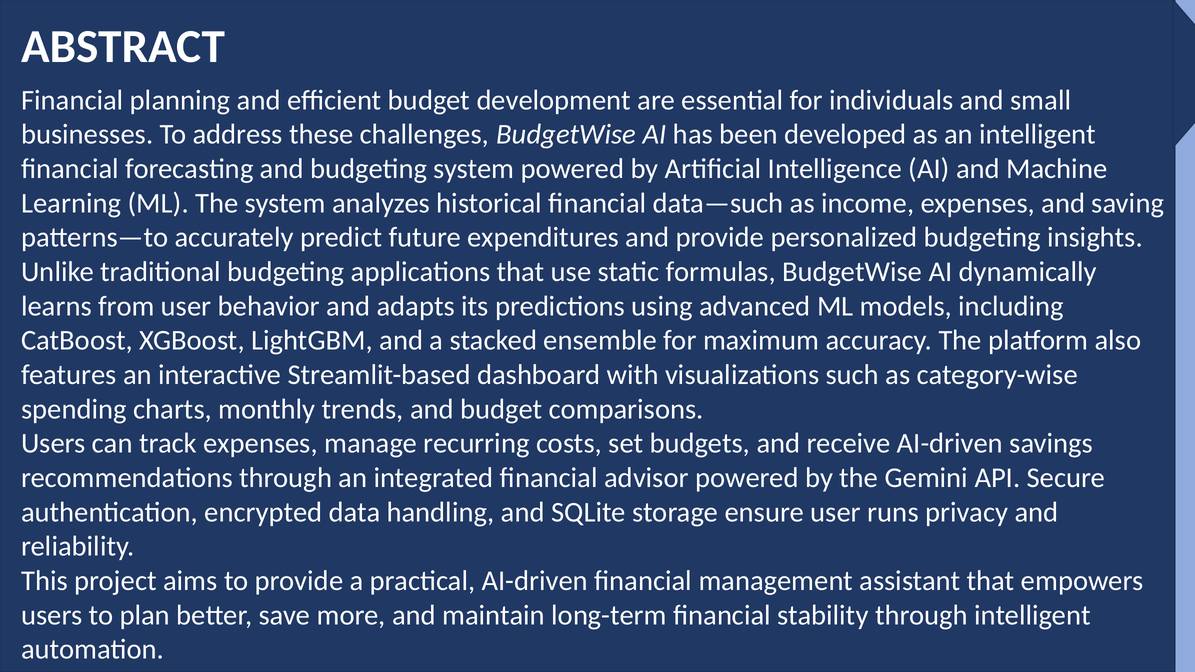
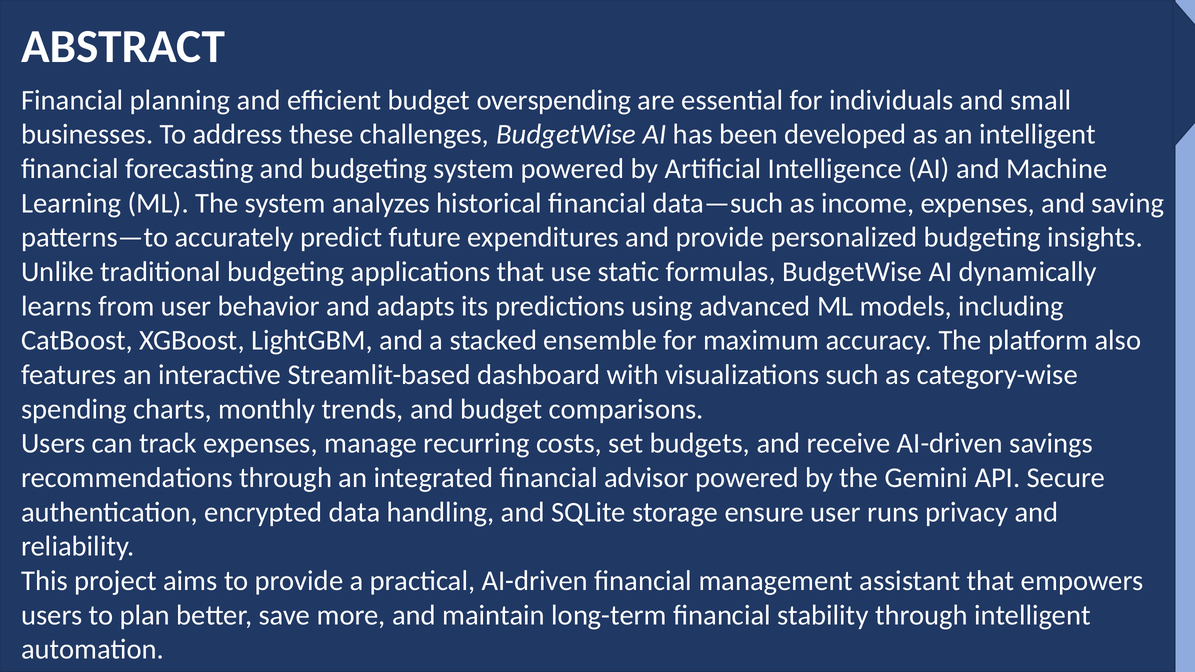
development: development -> overspending (554, 100)
